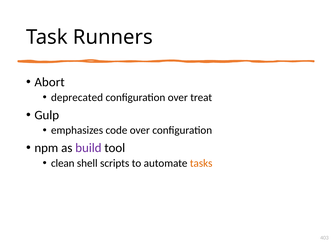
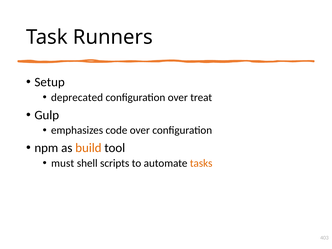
Abort: Abort -> Setup (50, 82)
build colour: purple -> orange (88, 148)
clean: clean -> must (63, 163)
